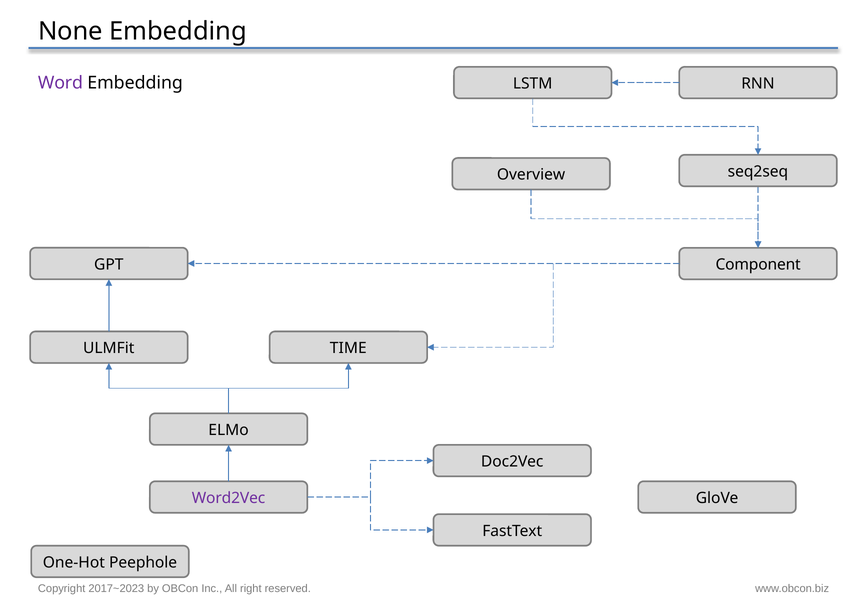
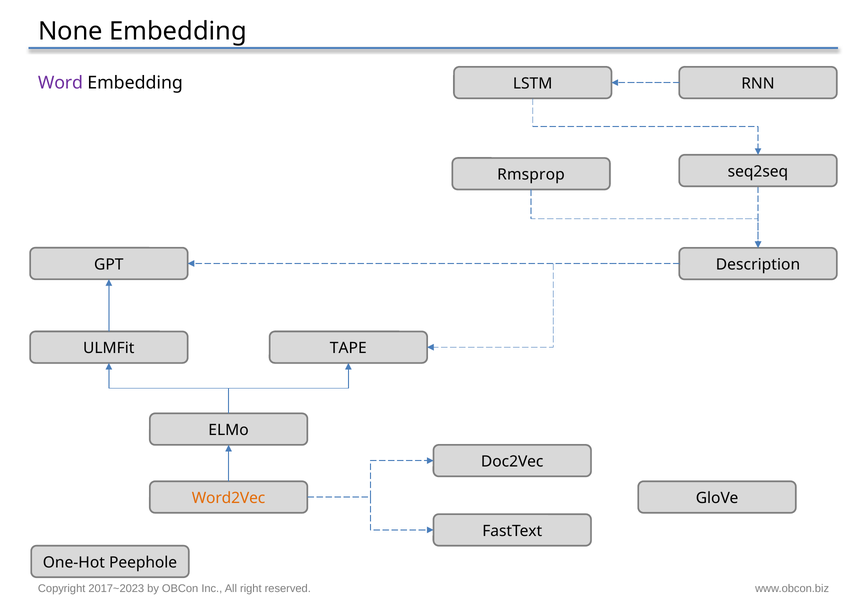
Overview: Overview -> Rmsprop (531, 175)
Component: Component -> Description (758, 265)
TIME: TIME -> TAPE (348, 348)
Word2Vec colour: purple -> orange (229, 498)
